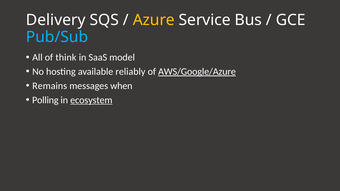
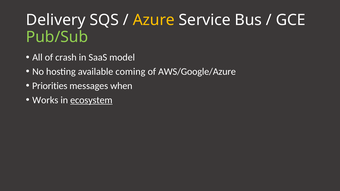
Pub/Sub colour: light blue -> light green (57, 37)
think: think -> crash (66, 57)
reliably: reliably -> coming (130, 72)
AWS/Google/Azure underline: present -> none (197, 72)
Remains: Remains -> Priorities (50, 86)
Polling: Polling -> Works (45, 100)
